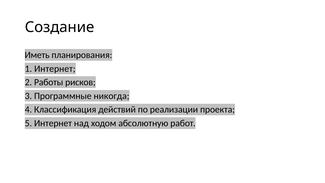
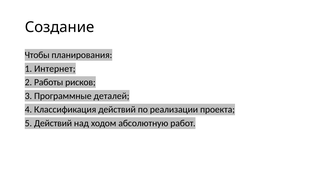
Иметь: Иметь -> Чтобы (37, 55)
никогда: никогда -> деталей (112, 96)
5 Интернет: Интернет -> Действий (53, 123)
